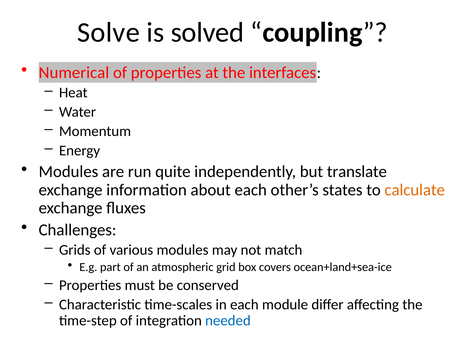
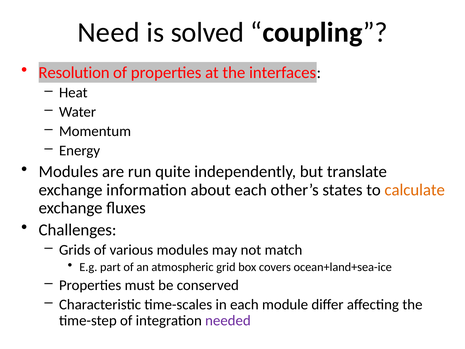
Solve: Solve -> Need (109, 32)
Numerical: Numerical -> Resolution (74, 73)
needed colour: blue -> purple (228, 320)
